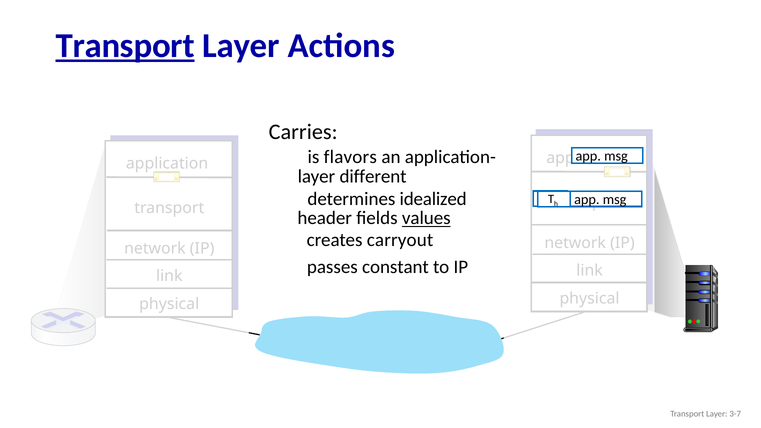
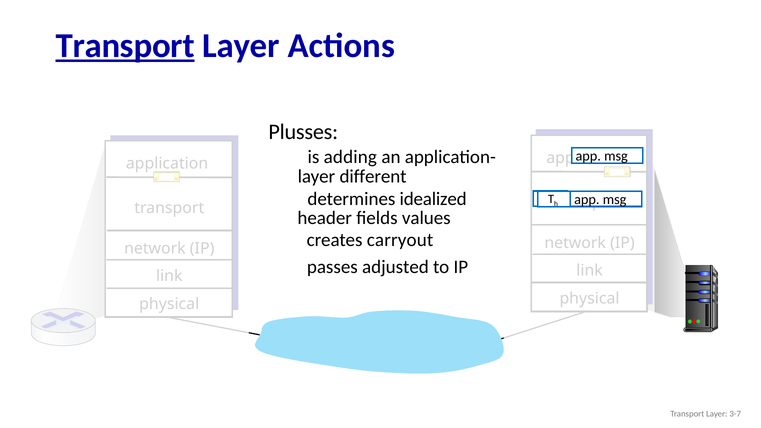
Carries: Carries -> Plusses (303, 132)
flavors: flavors -> adding (350, 157)
values underline: present -> none (426, 218)
constant: constant -> adjusted (395, 267)
